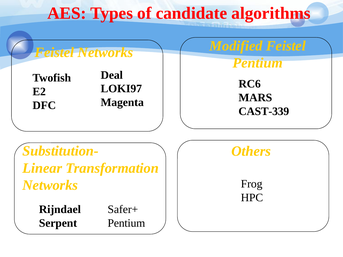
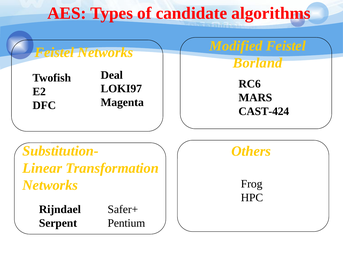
Pentium: Pentium -> Borland (258, 63)
CAST-339: CAST-339 -> CAST-424 (264, 111)
